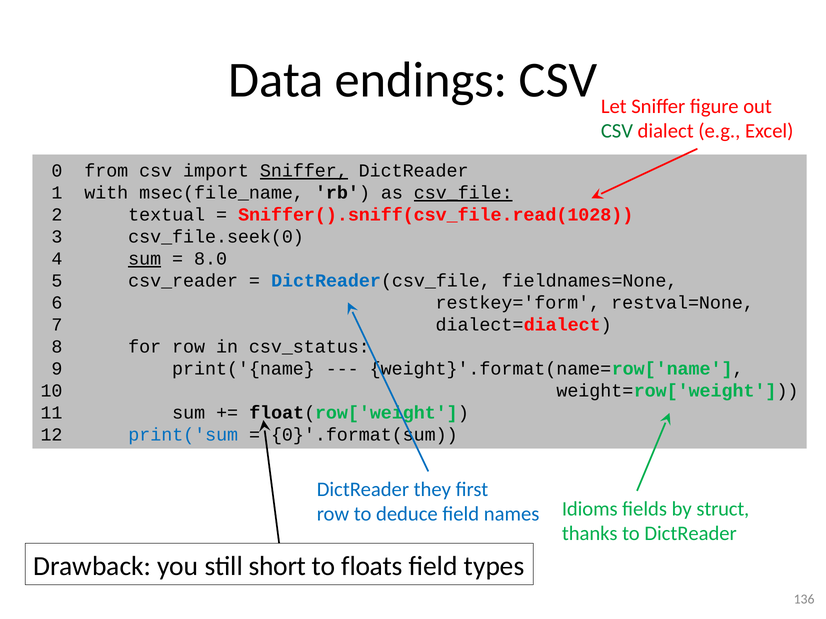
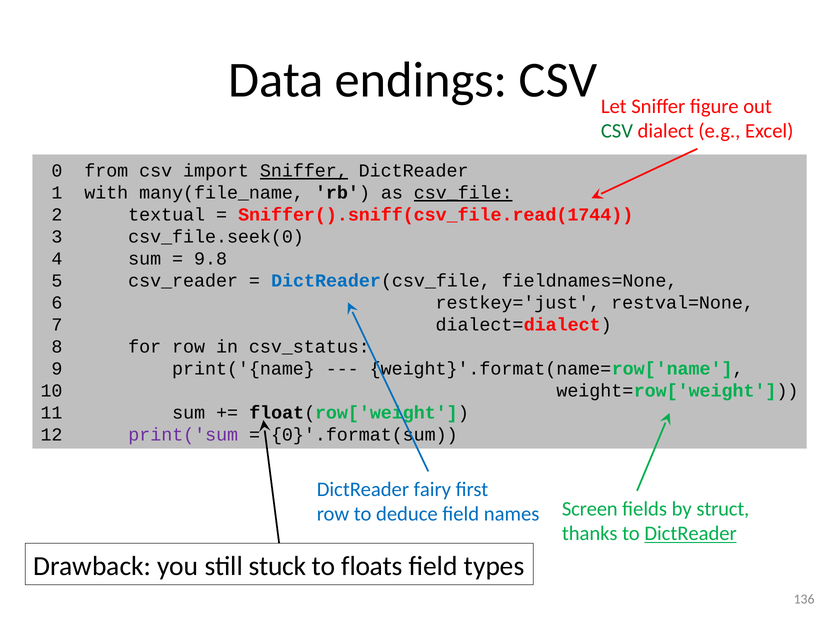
msec(file_name: msec(file_name -> many(file_name (222, 193)
Sniffer().sniff(csv_file.read(1028: Sniffer().sniff(csv_file.read(1028 -> Sniffer().sniff(csv_file.read(1744 (436, 215)
sum underline: present -> none (145, 259)
8.0: 8.0 -> 9.8 (211, 259)
restkey='form: restkey='form -> restkey='just (518, 303)
print('sum colour: blue -> purple (183, 435)
they: they -> fairy (432, 490)
Idioms: Idioms -> Screen (590, 509)
DictReader underline: none -> present (691, 534)
short: short -> stuck (277, 566)
